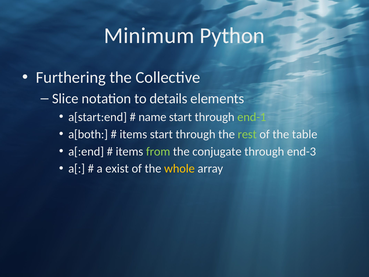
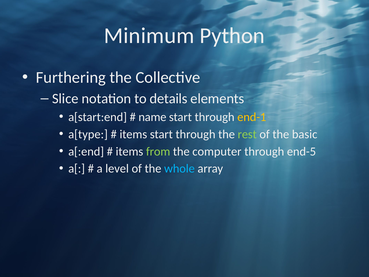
end-1 colour: light green -> yellow (252, 117)
a[both: a[both -> a[type (88, 134)
table: table -> basic (305, 134)
conjugate: conjugate -> computer (217, 151)
end-3: end-3 -> end-5 (301, 151)
exist: exist -> level (117, 169)
whole colour: yellow -> light blue (179, 169)
